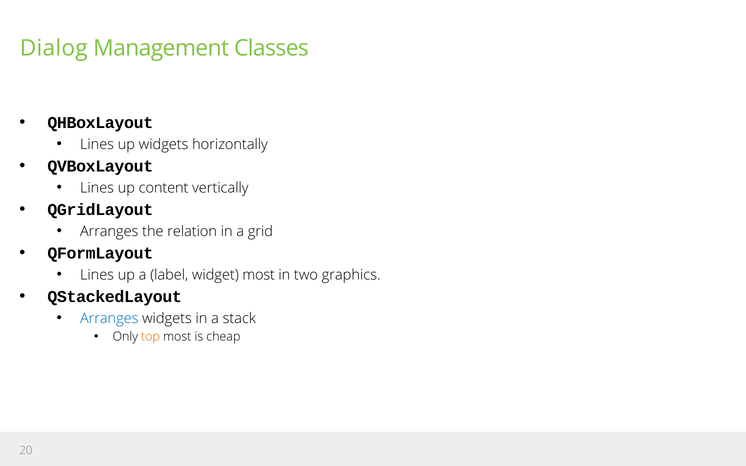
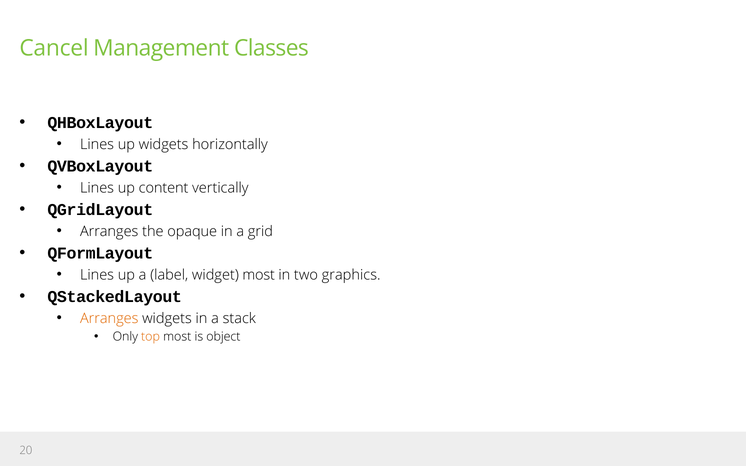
Dialog: Dialog -> Cancel (54, 48)
relation: relation -> opaque (192, 231)
Arranges colour: blue -> orange (109, 318)
cheap: cheap -> object (223, 337)
